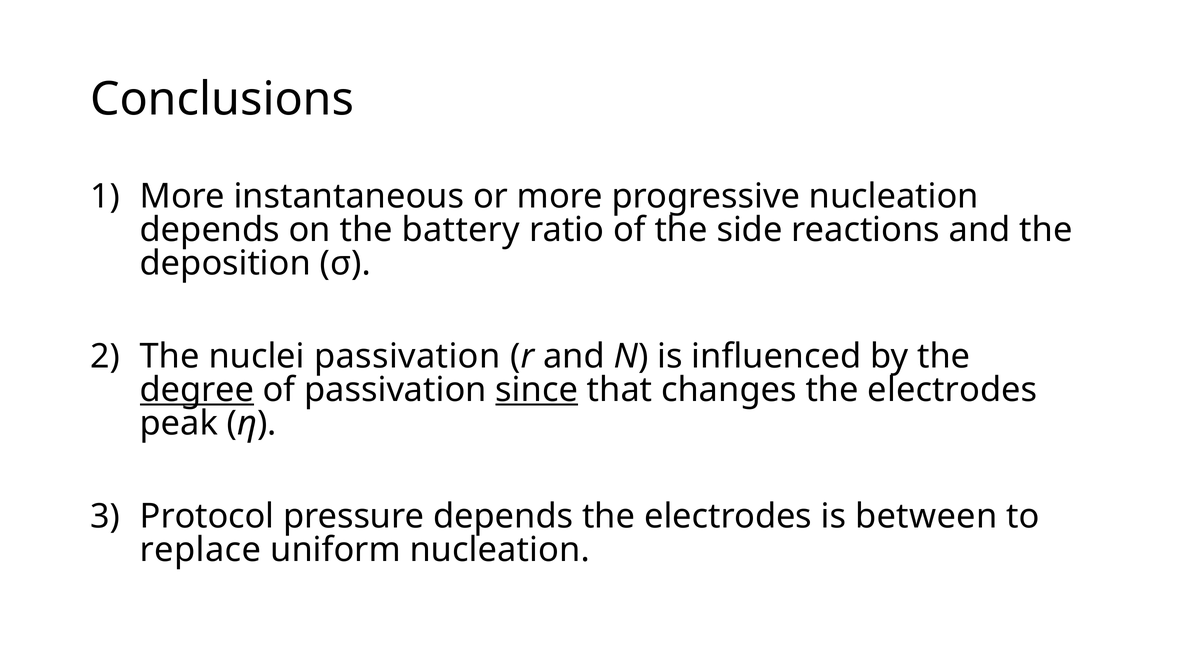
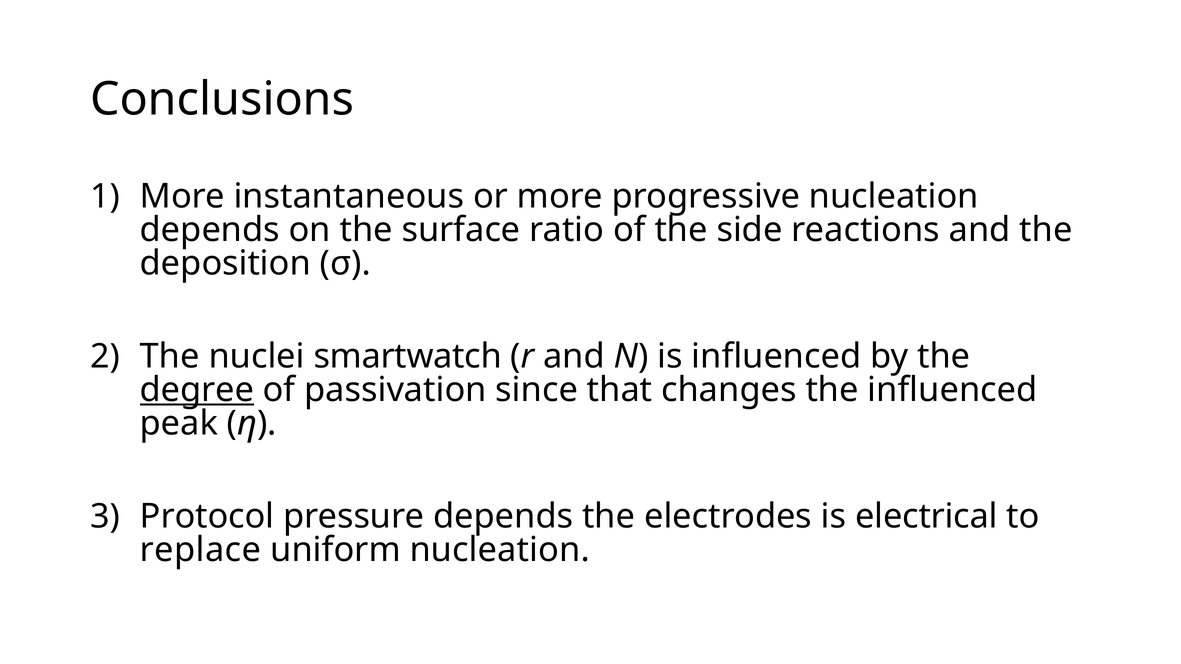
battery: battery -> surface (461, 230)
nuclei passivation: passivation -> smartwatch (408, 357)
since underline: present -> none (537, 390)
changes the electrodes: electrodes -> influenced (952, 390)
between: between -> electrical (926, 516)
